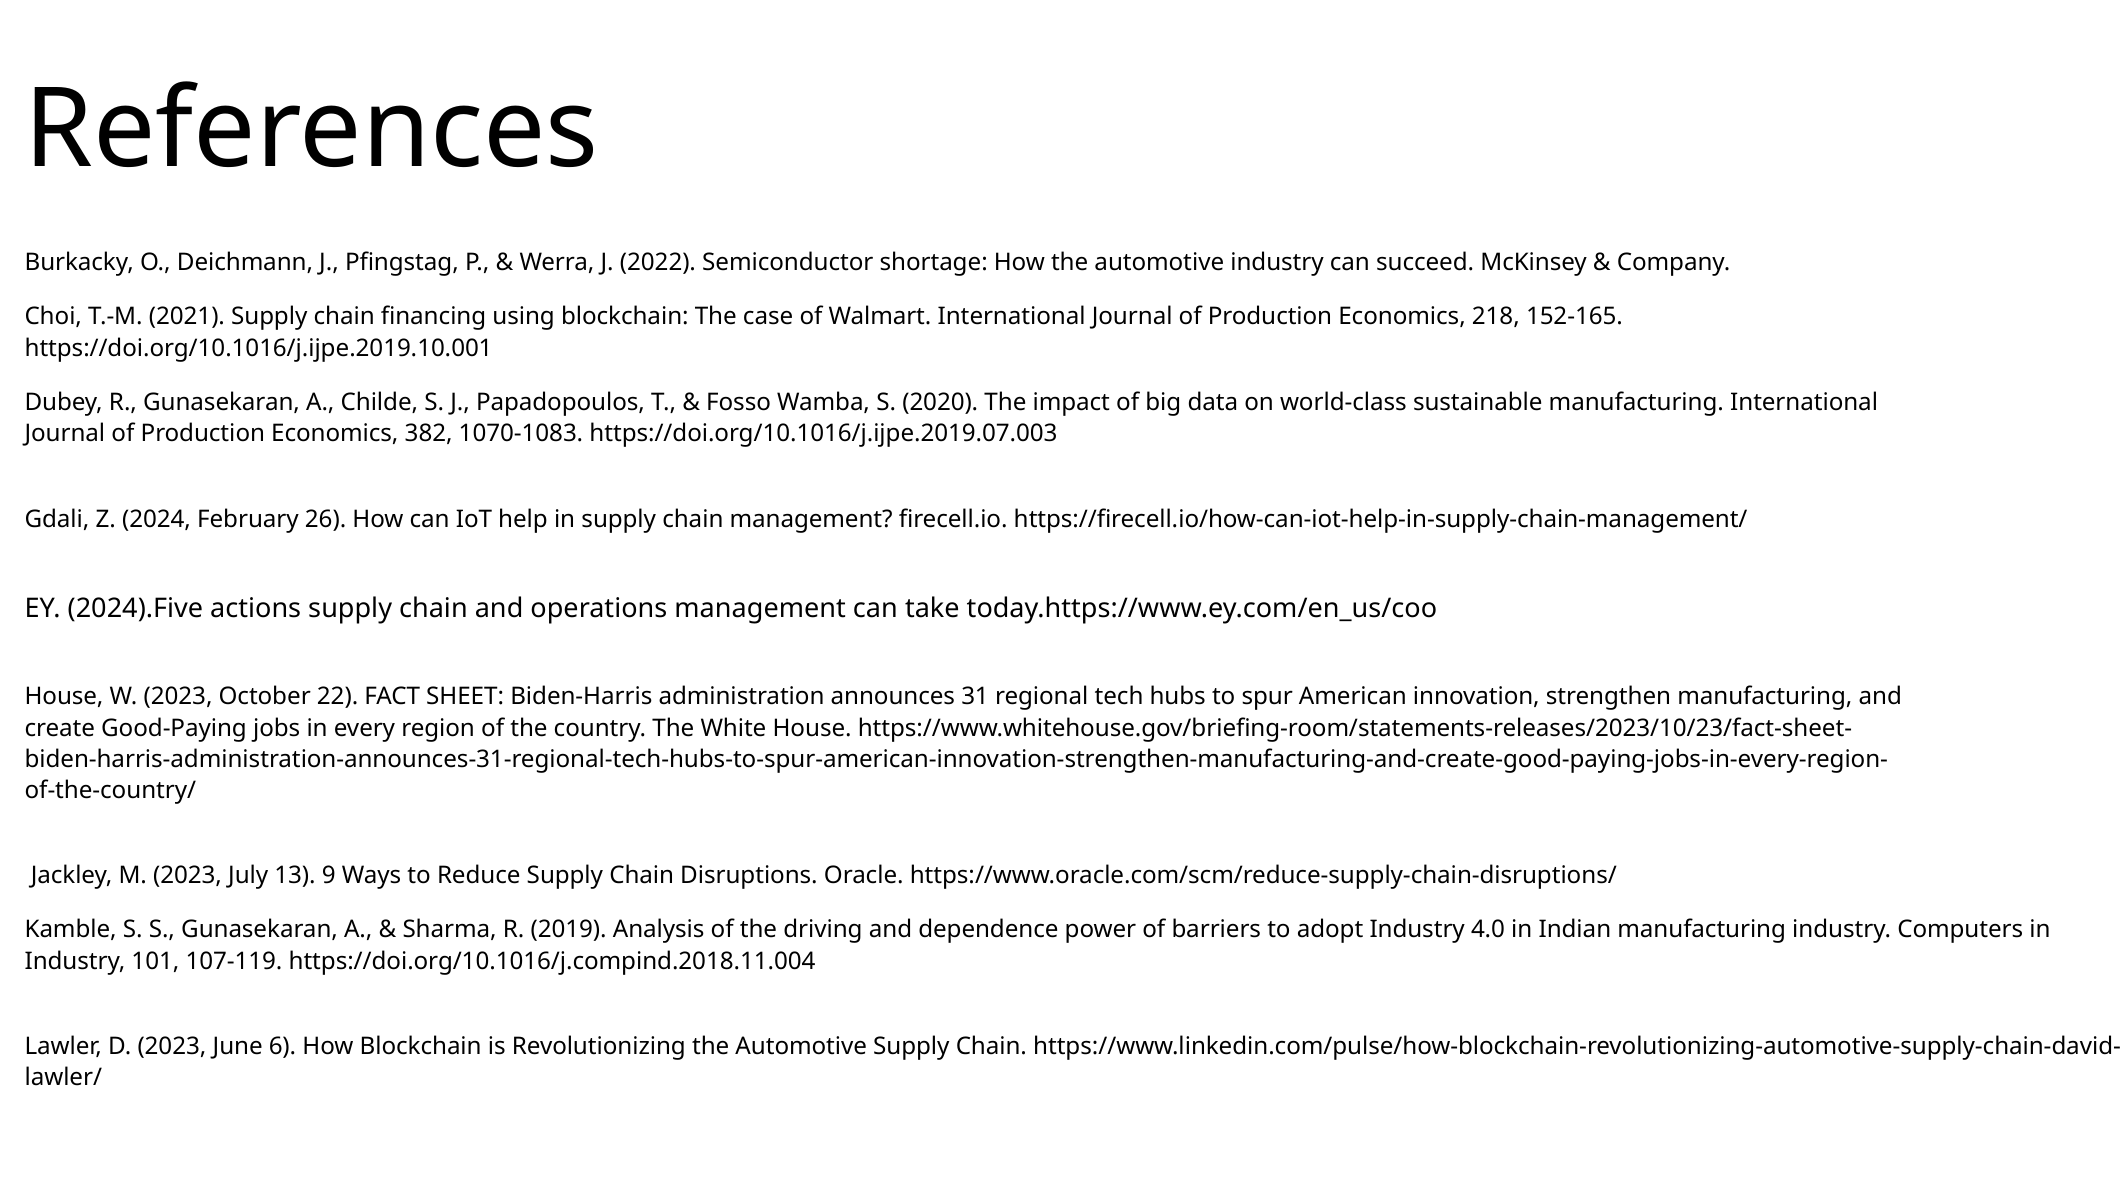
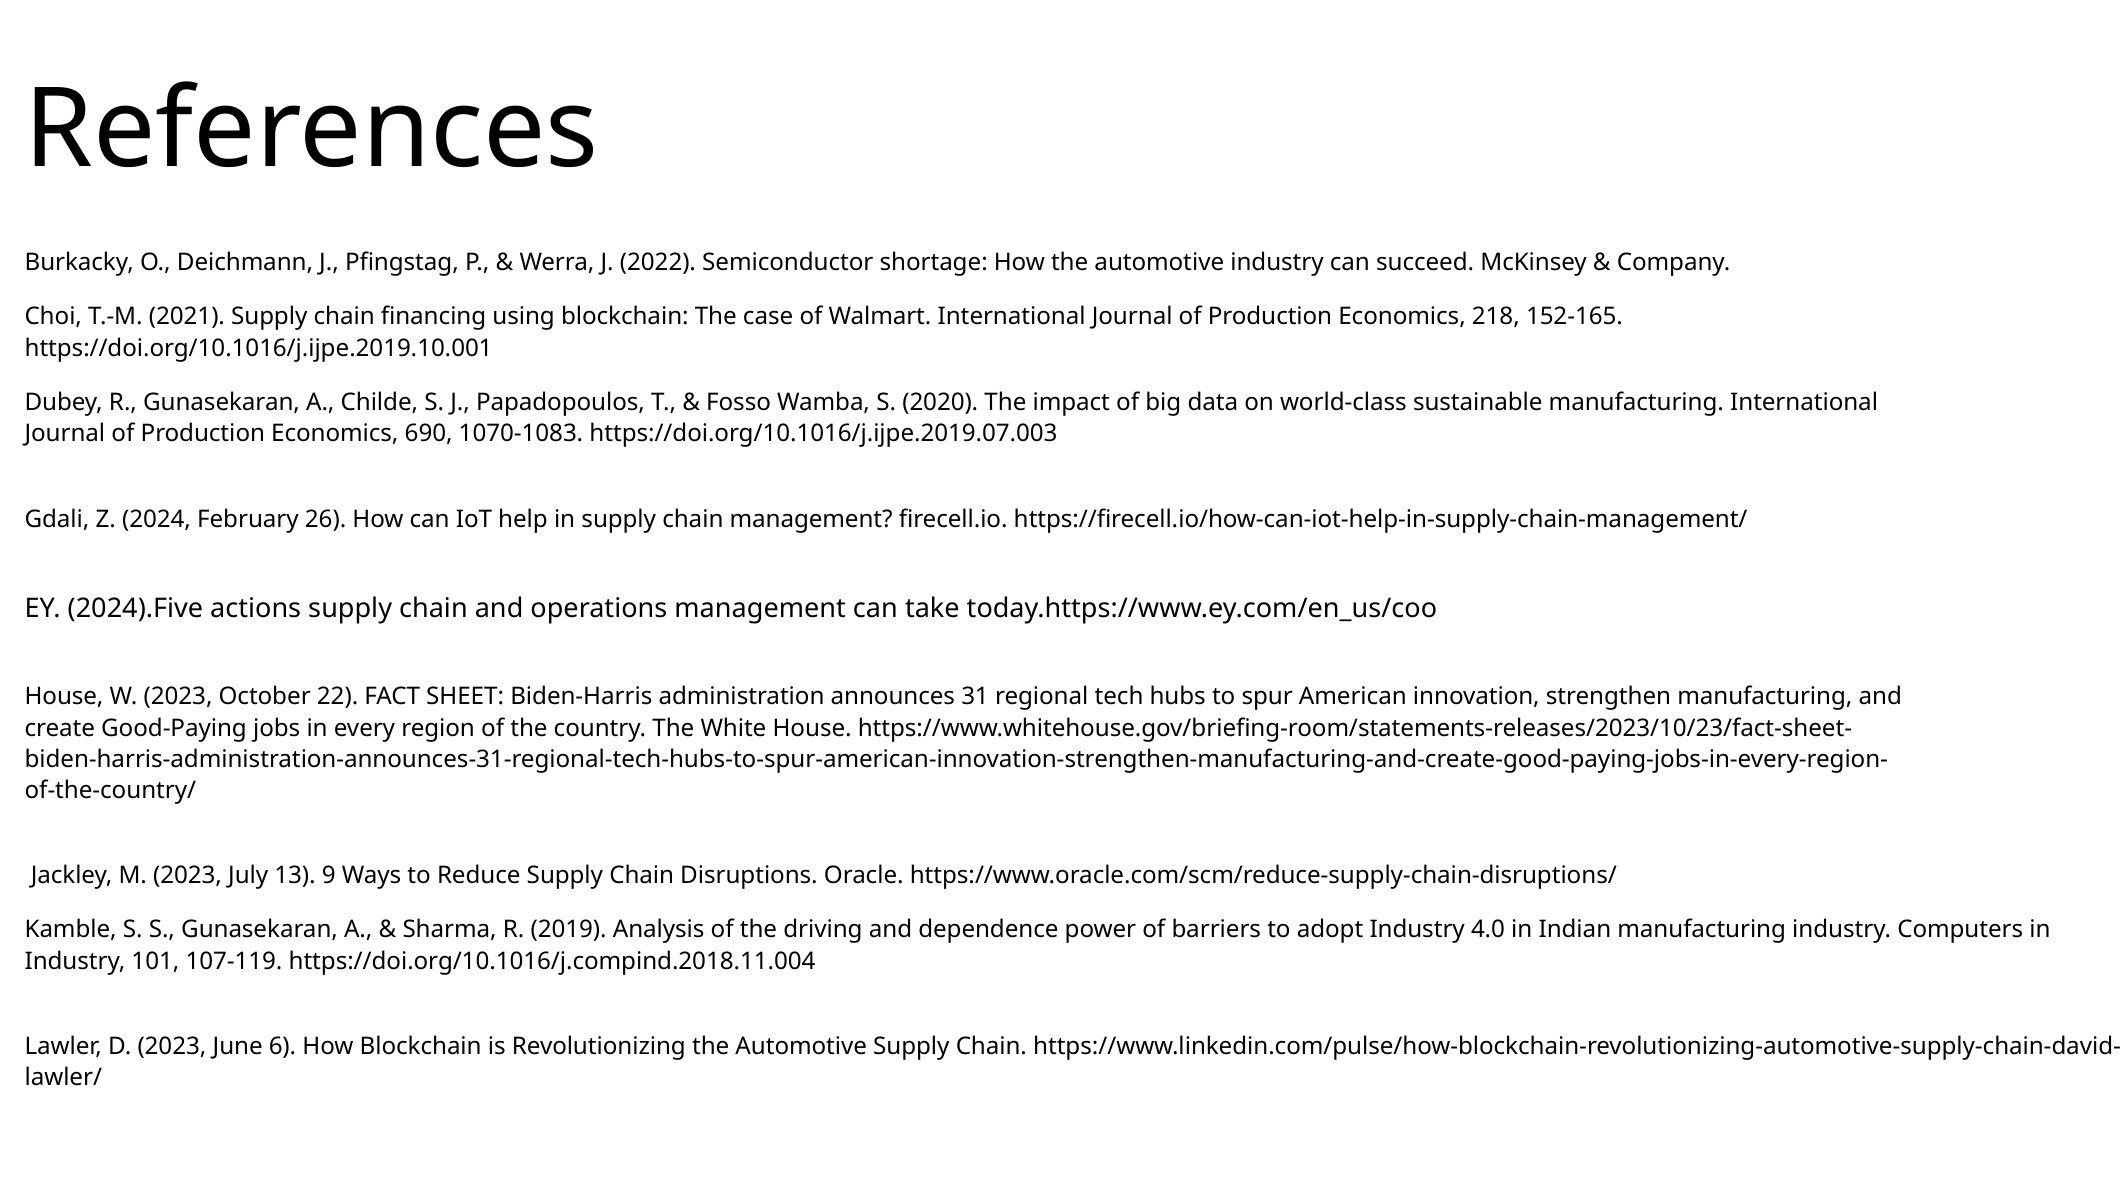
382: 382 -> 690 (429, 434)
